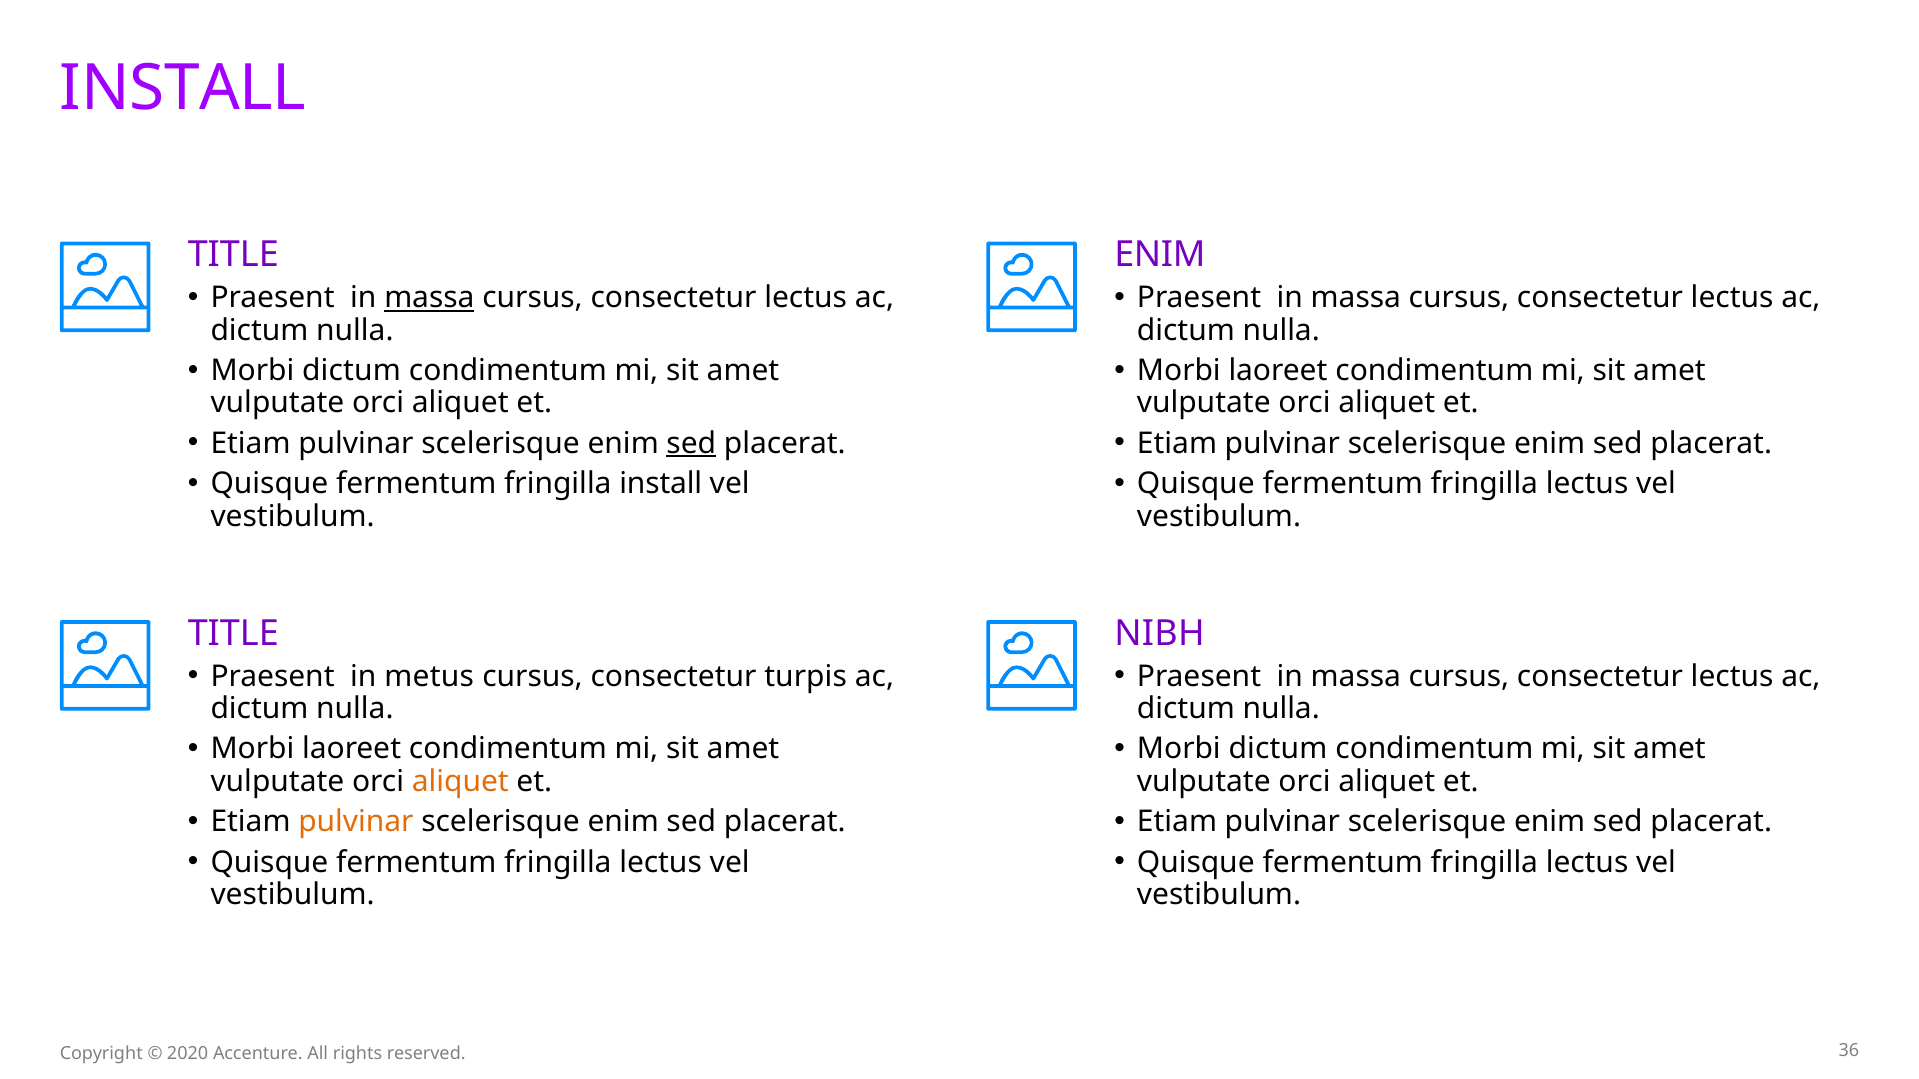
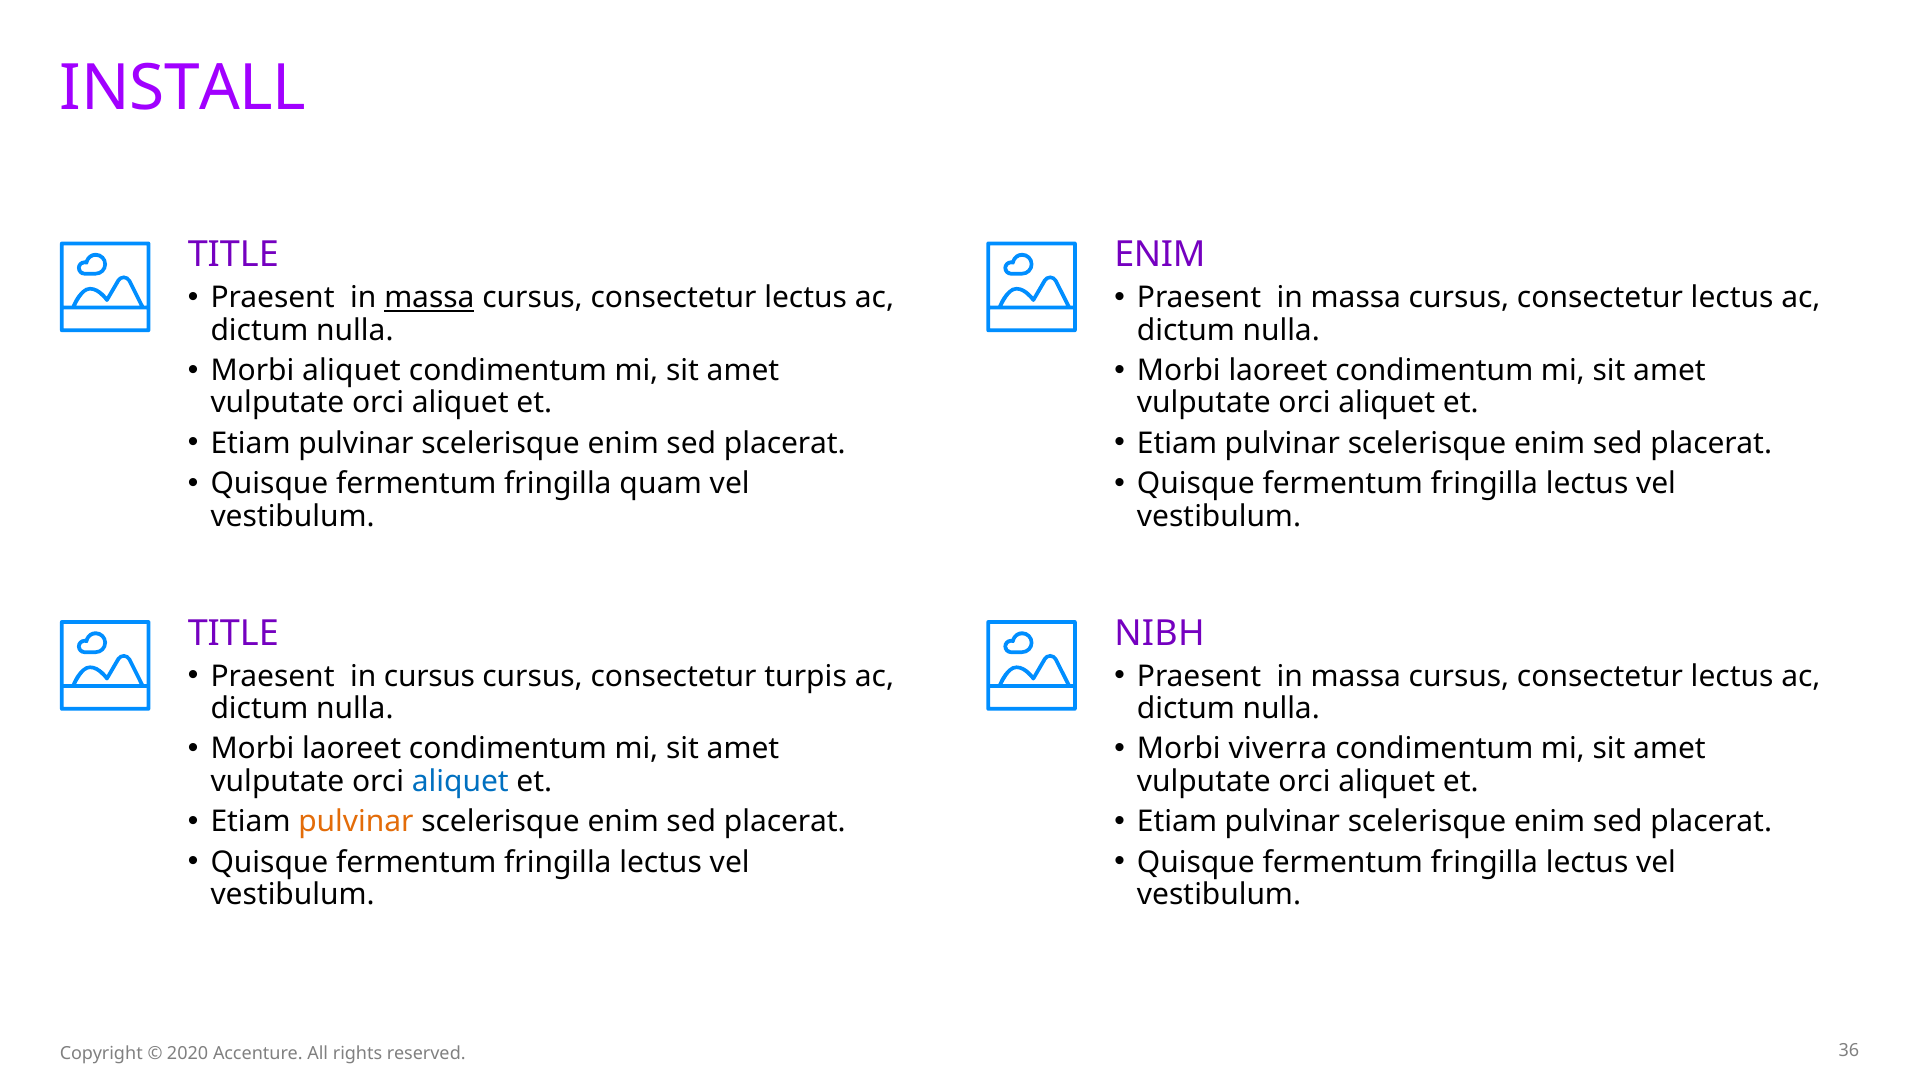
dictum: dictum -> aliquet (351, 371)
sed underline: present -> none (691, 444)
fringilla install: install -> quam (661, 484)
in metus: metus -> cursus (429, 677)
dictum: dictum -> viverra (1278, 749)
aliquet colour: orange -> blue (460, 782)
